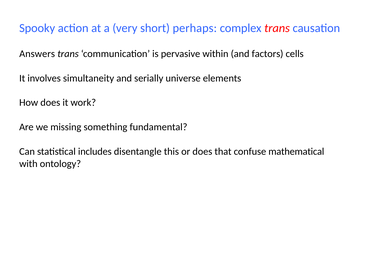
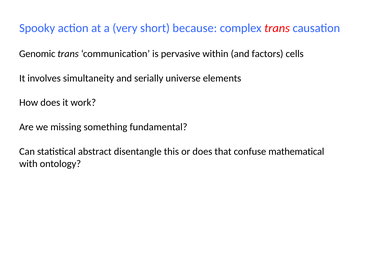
perhaps: perhaps -> because (195, 28)
Answers: Answers -> Genomic (37, 54)
includes: includes -> abstract (95, 151)
